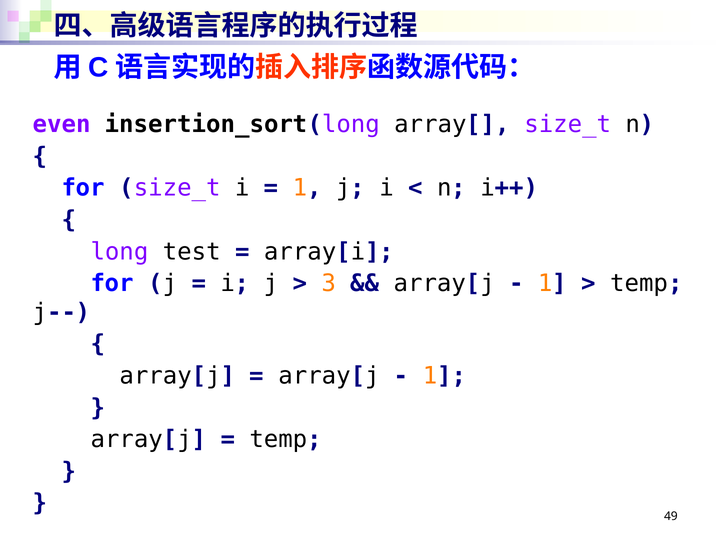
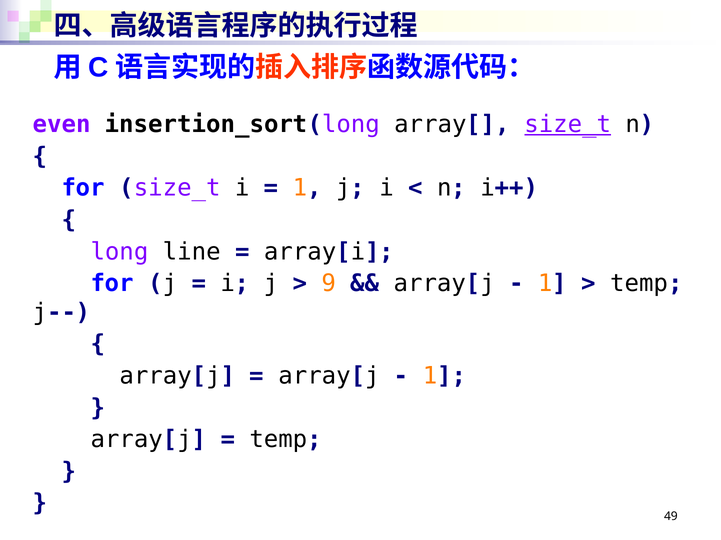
size_t underline: none -> present (568, 125)
test: test -> line (192, 252)
3: 3 -> 9 (329, 284)
